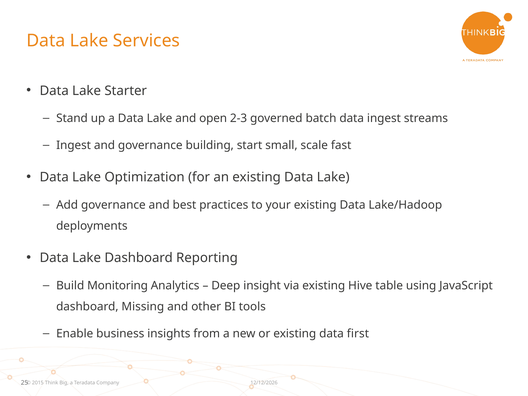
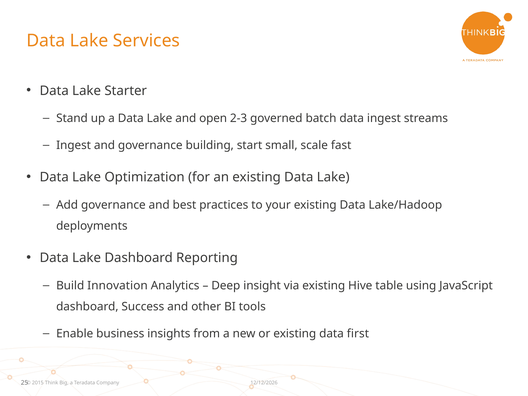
Monitoring: Monitoring -> Innovation (117, 286)
Missing: Missing -> Success (143, 307)
